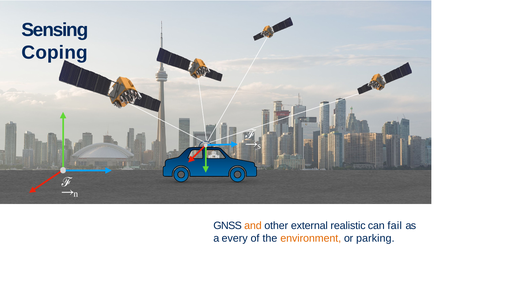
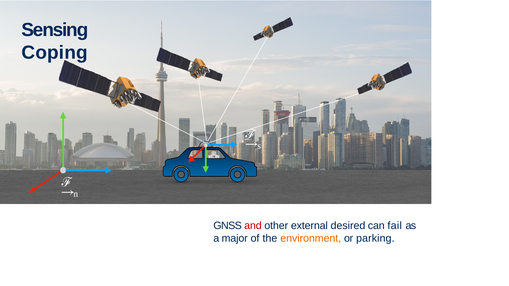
and colour: orange -> red (253, 226)
realistic: realistic -> desired (348, 226)
every: every -> major (235, 239)
